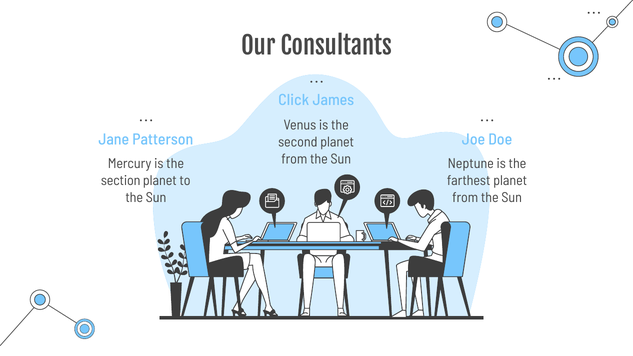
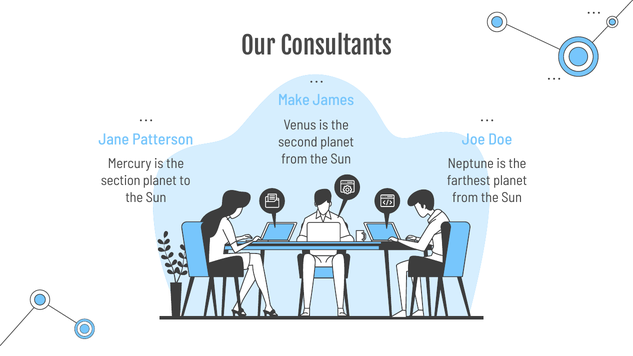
Click: Click -> Make (294, 100)
